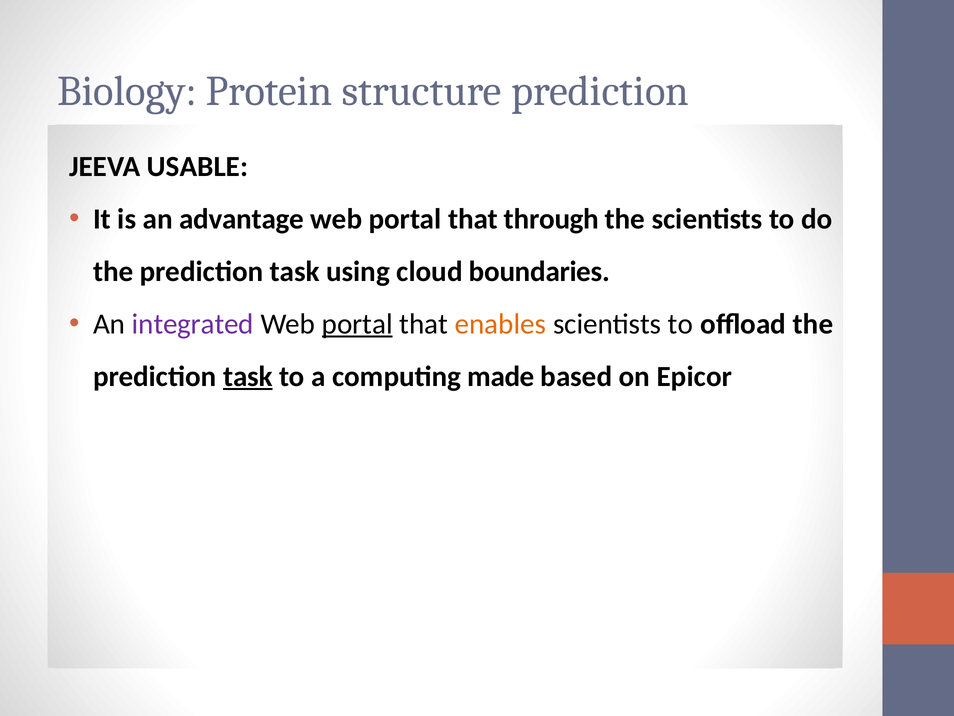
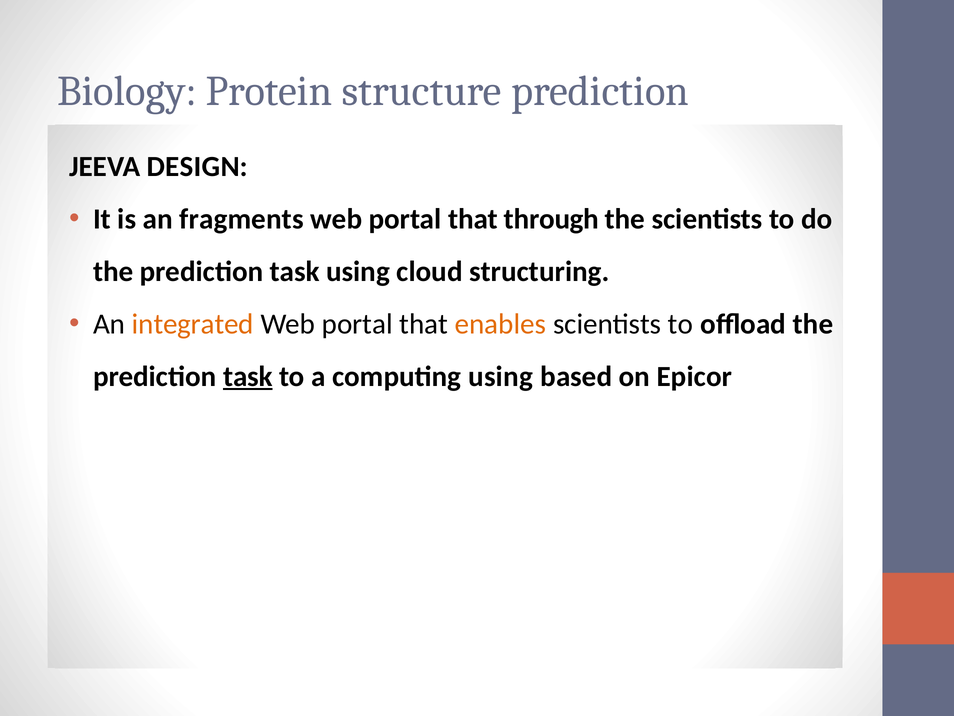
USABLE: USABLE -> DESIGN (197, 167)
advantage: advantage -> fragments (241, 219)
boundaries: boundaries -> structuring (539, 271)
integrated colour: purple -> orange (193, 324)
portal underline: present -> none (357, 324)
computing made: made -> using (501, 376)
